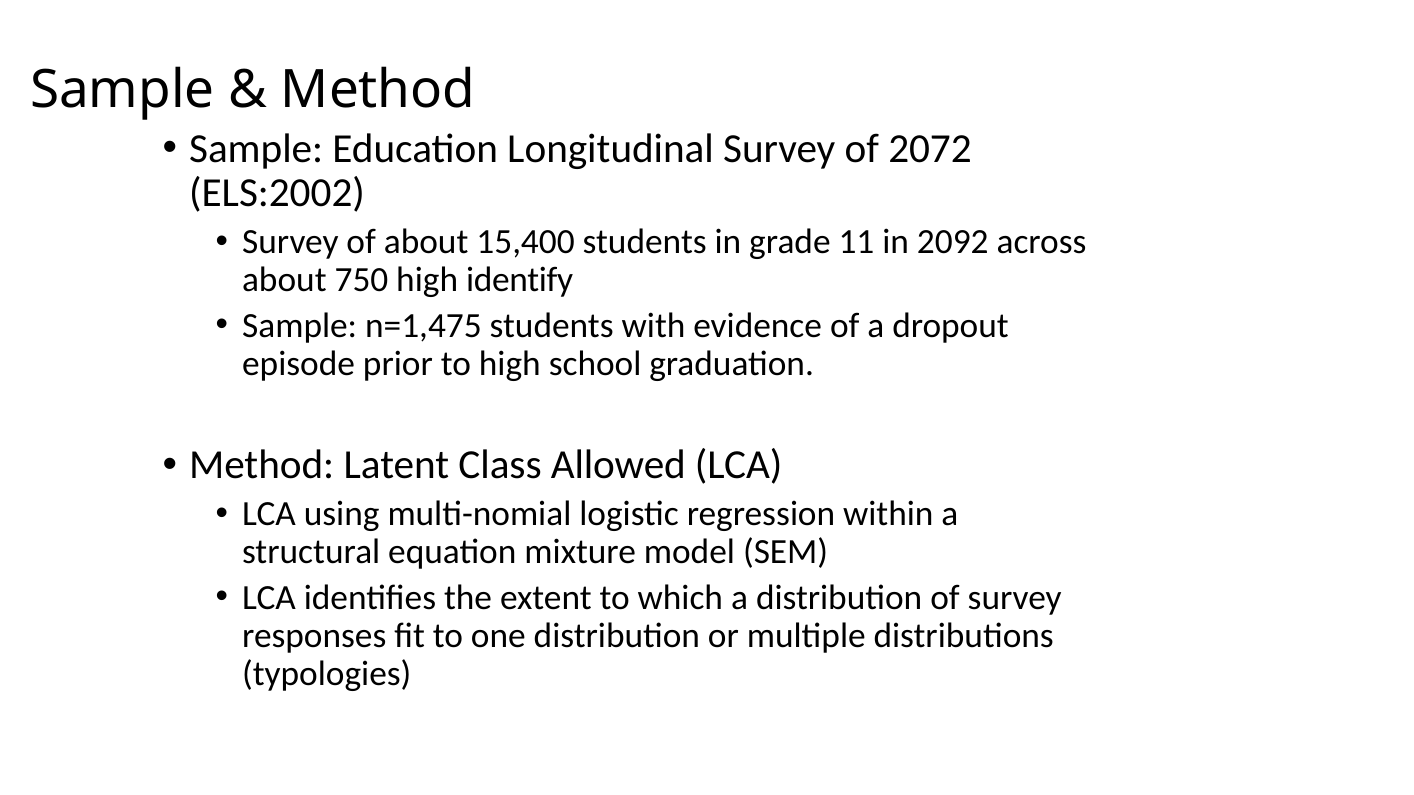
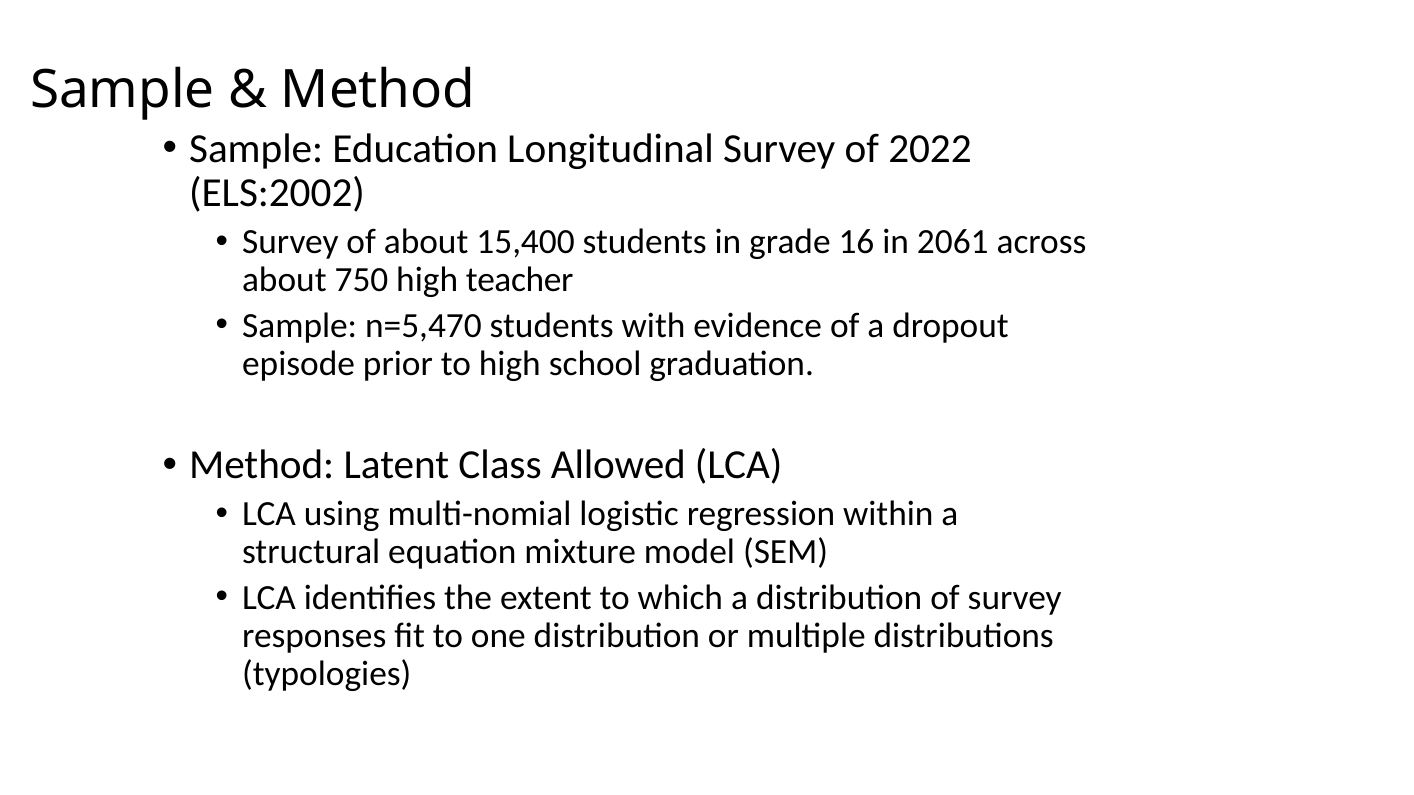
2072: 2072 -> 2022 (930, 149)
11: 11 -> 16 (857, 242)
2092: 2092 -> 2061 (953, 242)
identify: identify -> teacher (520, 280)
n=1,475: n=1,475 -> n=5,470 (423, 326)
